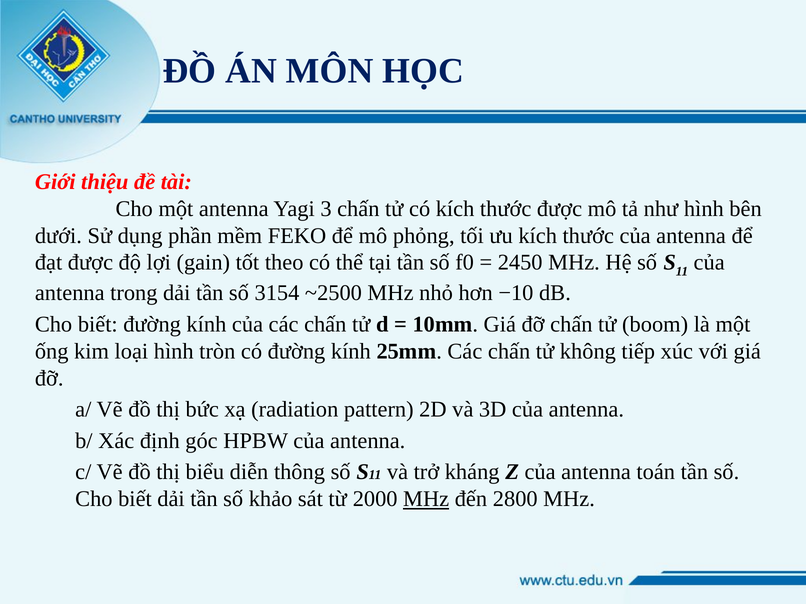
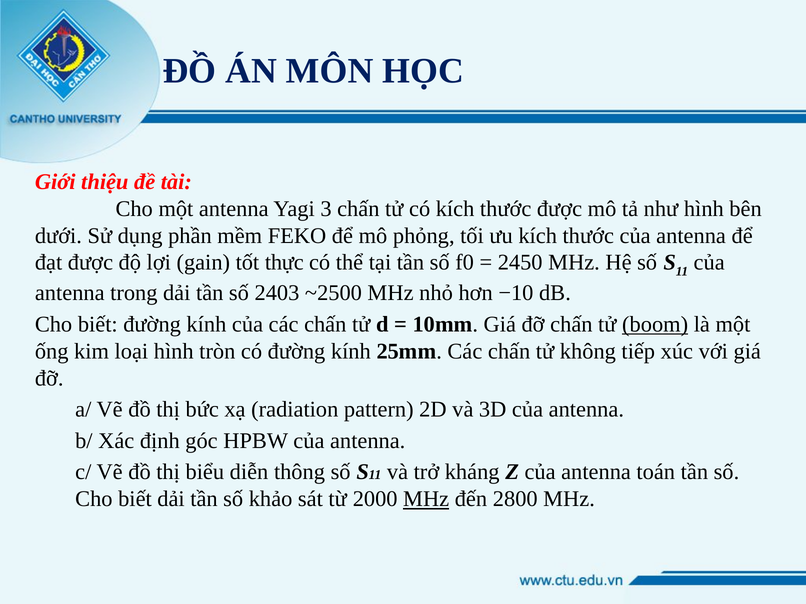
theo: theo -> thực (284, 263)
3154: 3154 -> 2403 (277, 293)
boom underline: none -> present (655, 325)
